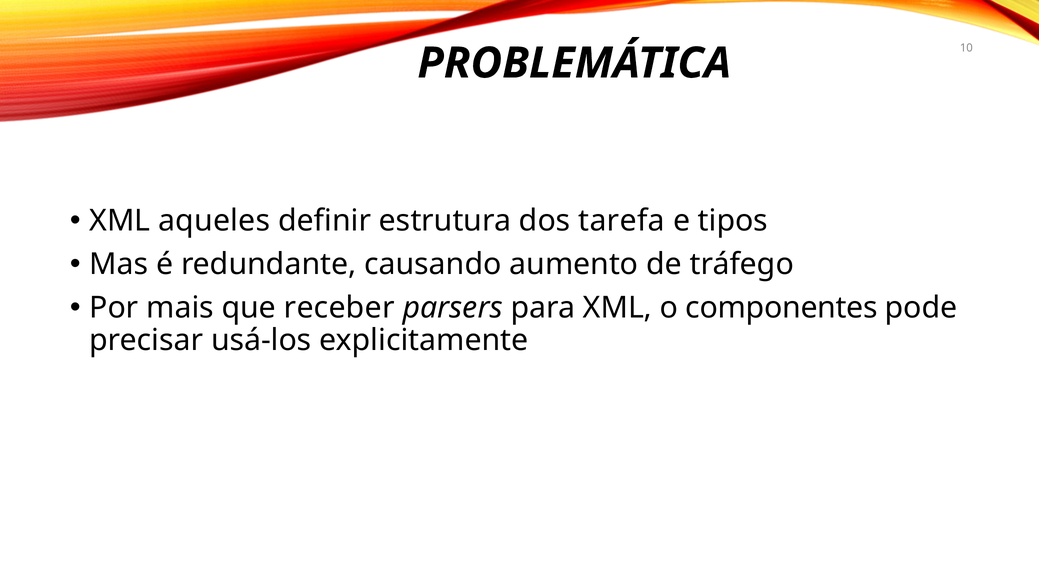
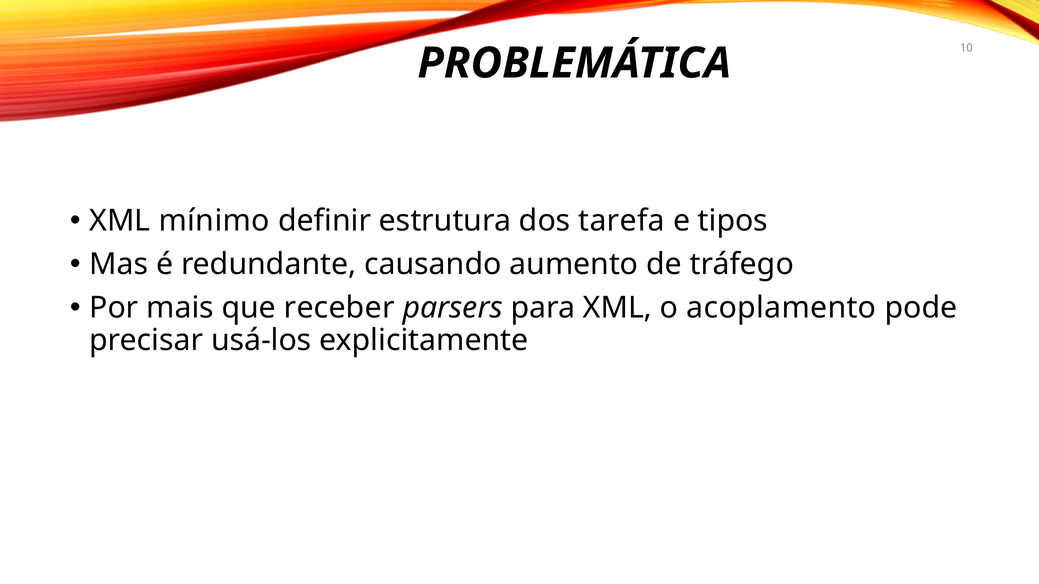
aqueles: aqueles -> mínimo (214, 221)
componentes: componentes -> acoplamento (781, 308)
